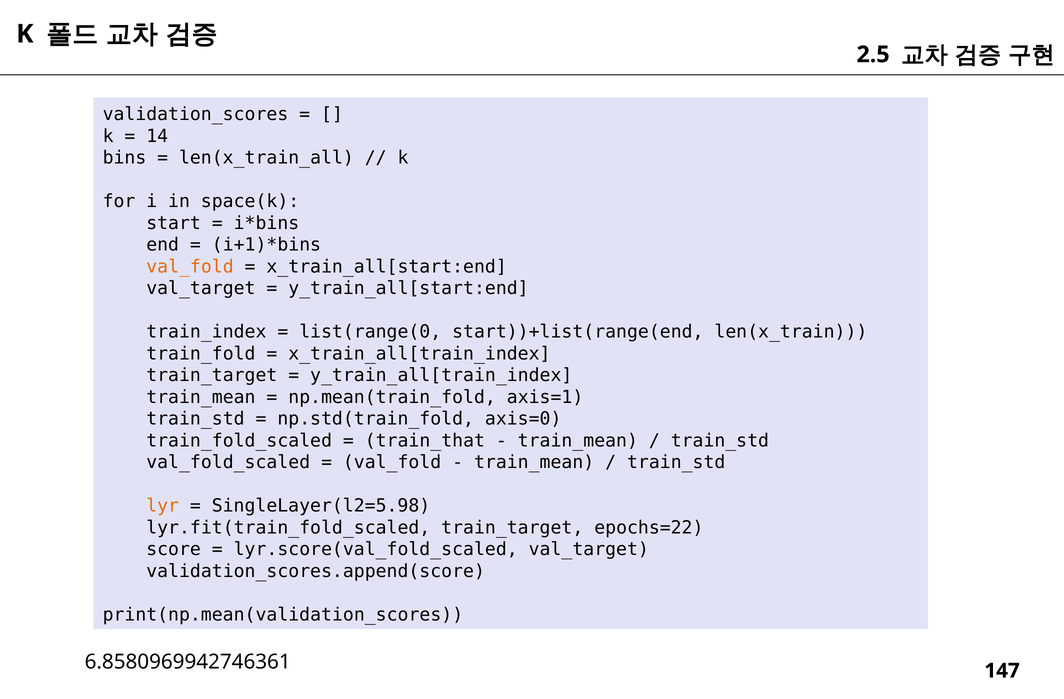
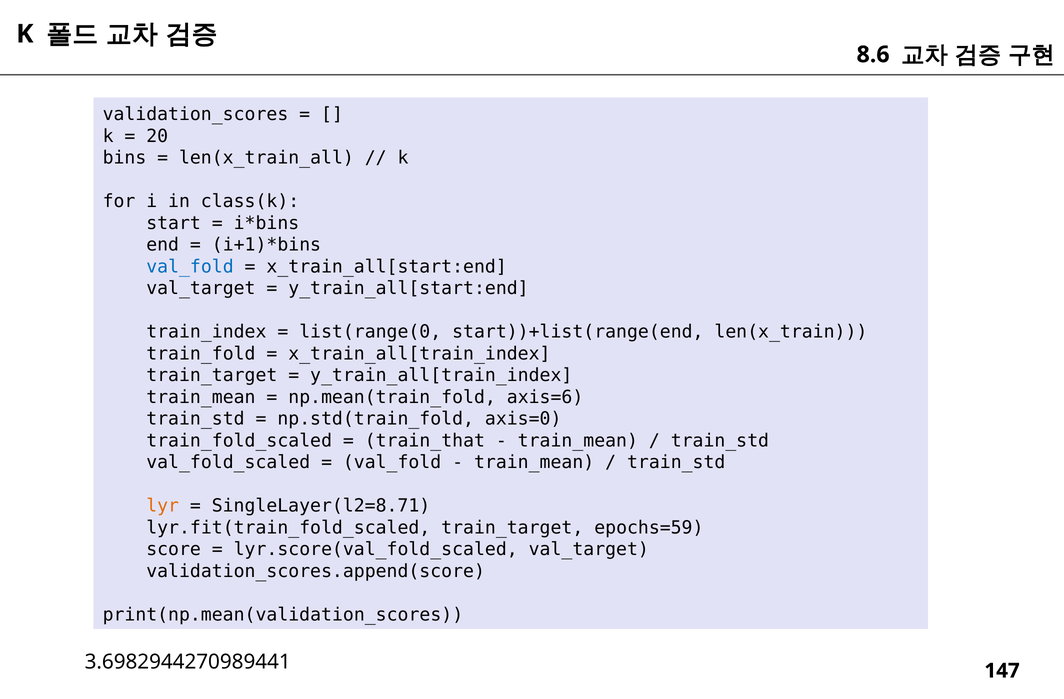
2.5: 2.5 -> 8.6 (873, 55)
14: 14 -> 20 (157, 136)
space(k: space(k -> class(k (250, 201)
val_fold colour: orange -> blue (190, 267)
axis=1: axis=1 -> axis=6 (545, 397)
SingleLayer(l2=5.98: SingleLayer(l2=5.98 -> SingleLayer(l2=8.71 (321, 506)
epochs=22: epochs=22 -> epochs=59 (649, 528)
6.8580969942746361: 6.8580969942746361 -> 3.6982944270989441 (188, 662)
